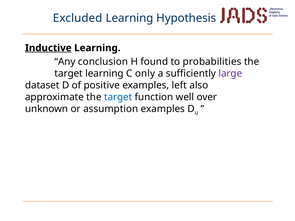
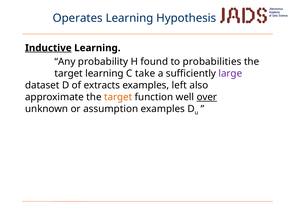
Excluded: Excluded -> Operates (78, 18)
conclusion: conclusion -> probability (103, 62)
only: only -> take (145, 74)
positive: positive -> extracts (102, 85)
target colour: blue -> orange (118, 97)
over underline: none -> present (207, 97)
